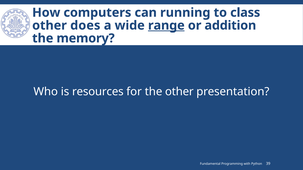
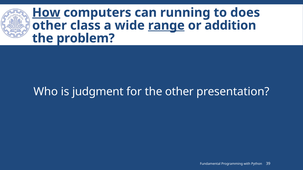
How underline: none -> present (46, 13)
class: class -> does (245, 13)
does: does -> class (85, 25)
memory: memory -> problem (86, 38)
resources: resources -> judgment (98, 92)
